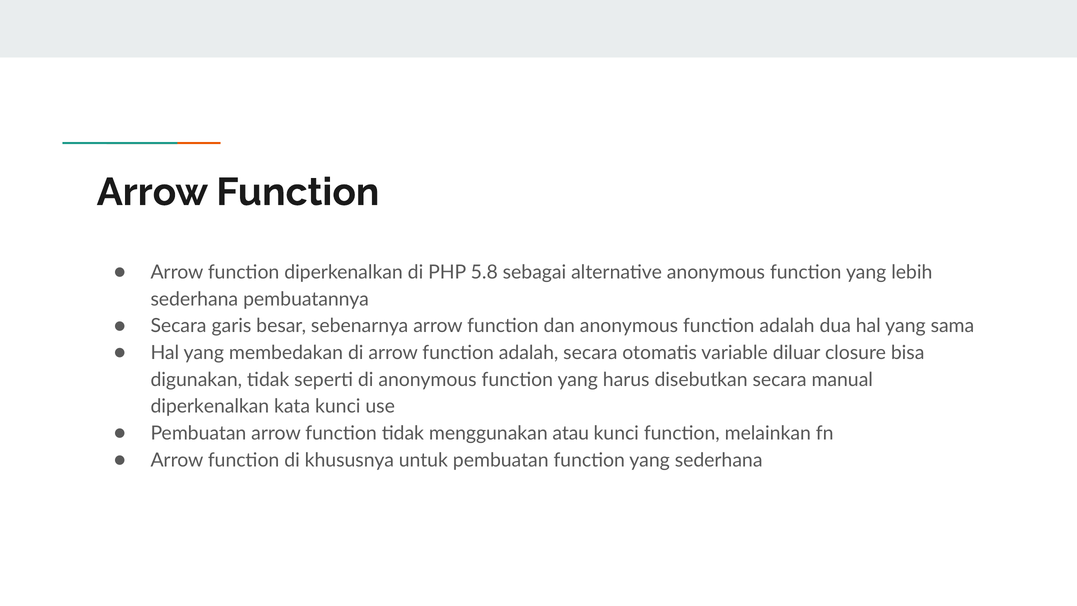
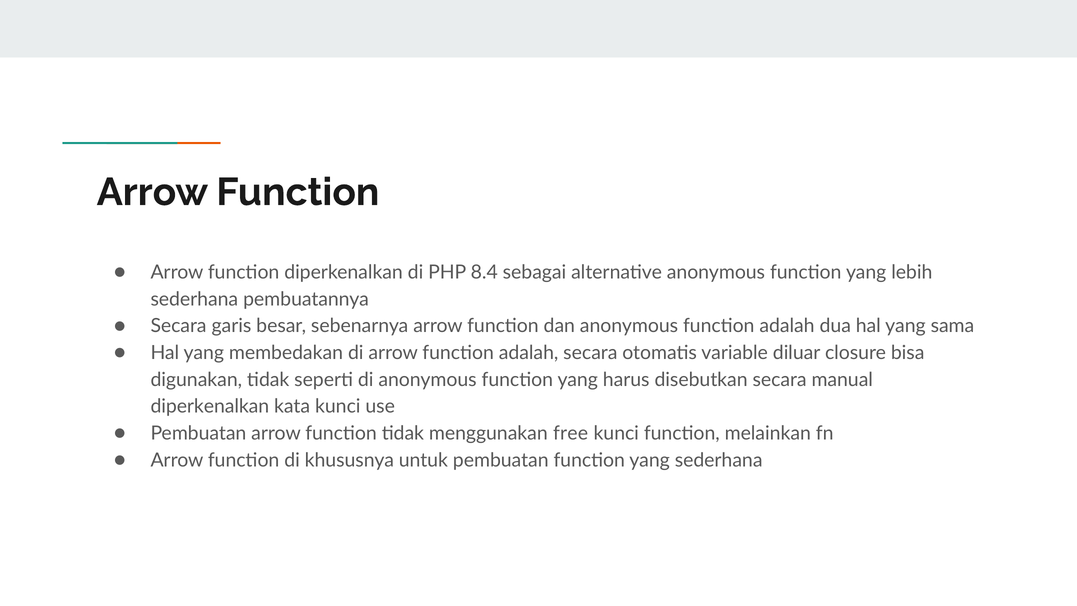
5.8: 5.8 -> 8.4 (484, 272)
atau: atau -> free (571, 433)
